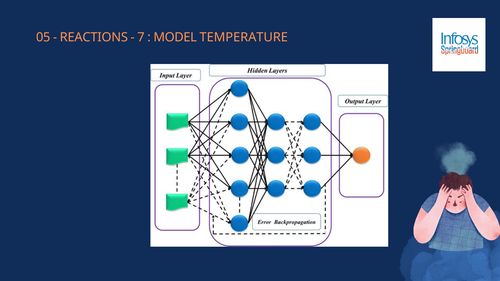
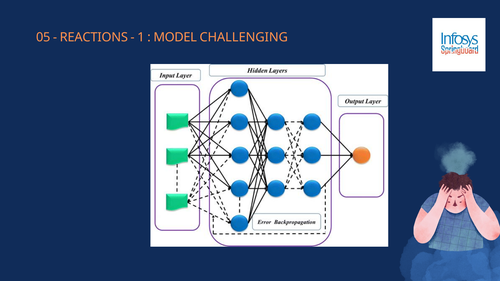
7: 7 -> 1 (141, 37)
TEMPERATURE: TEMPERATURE -> CHALLENGING (244, 37)
